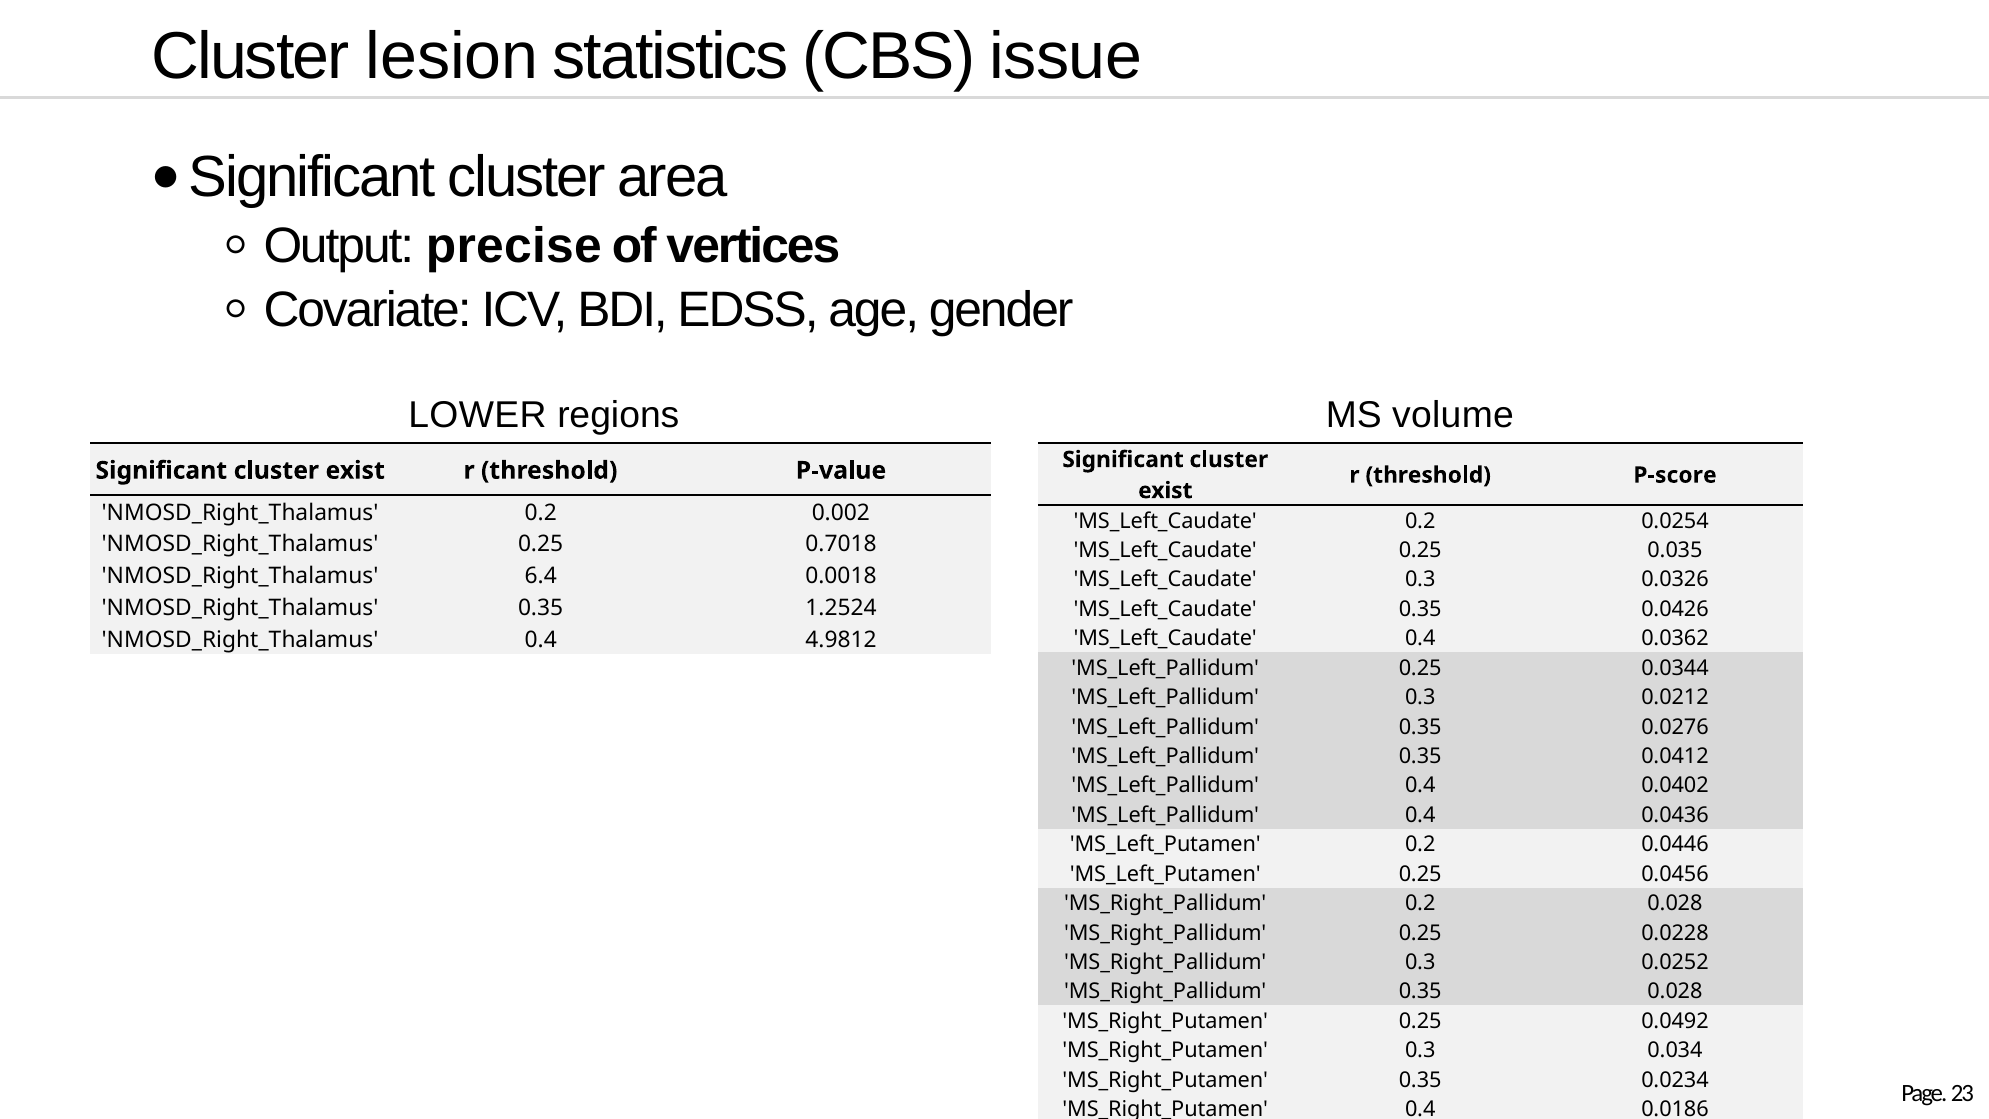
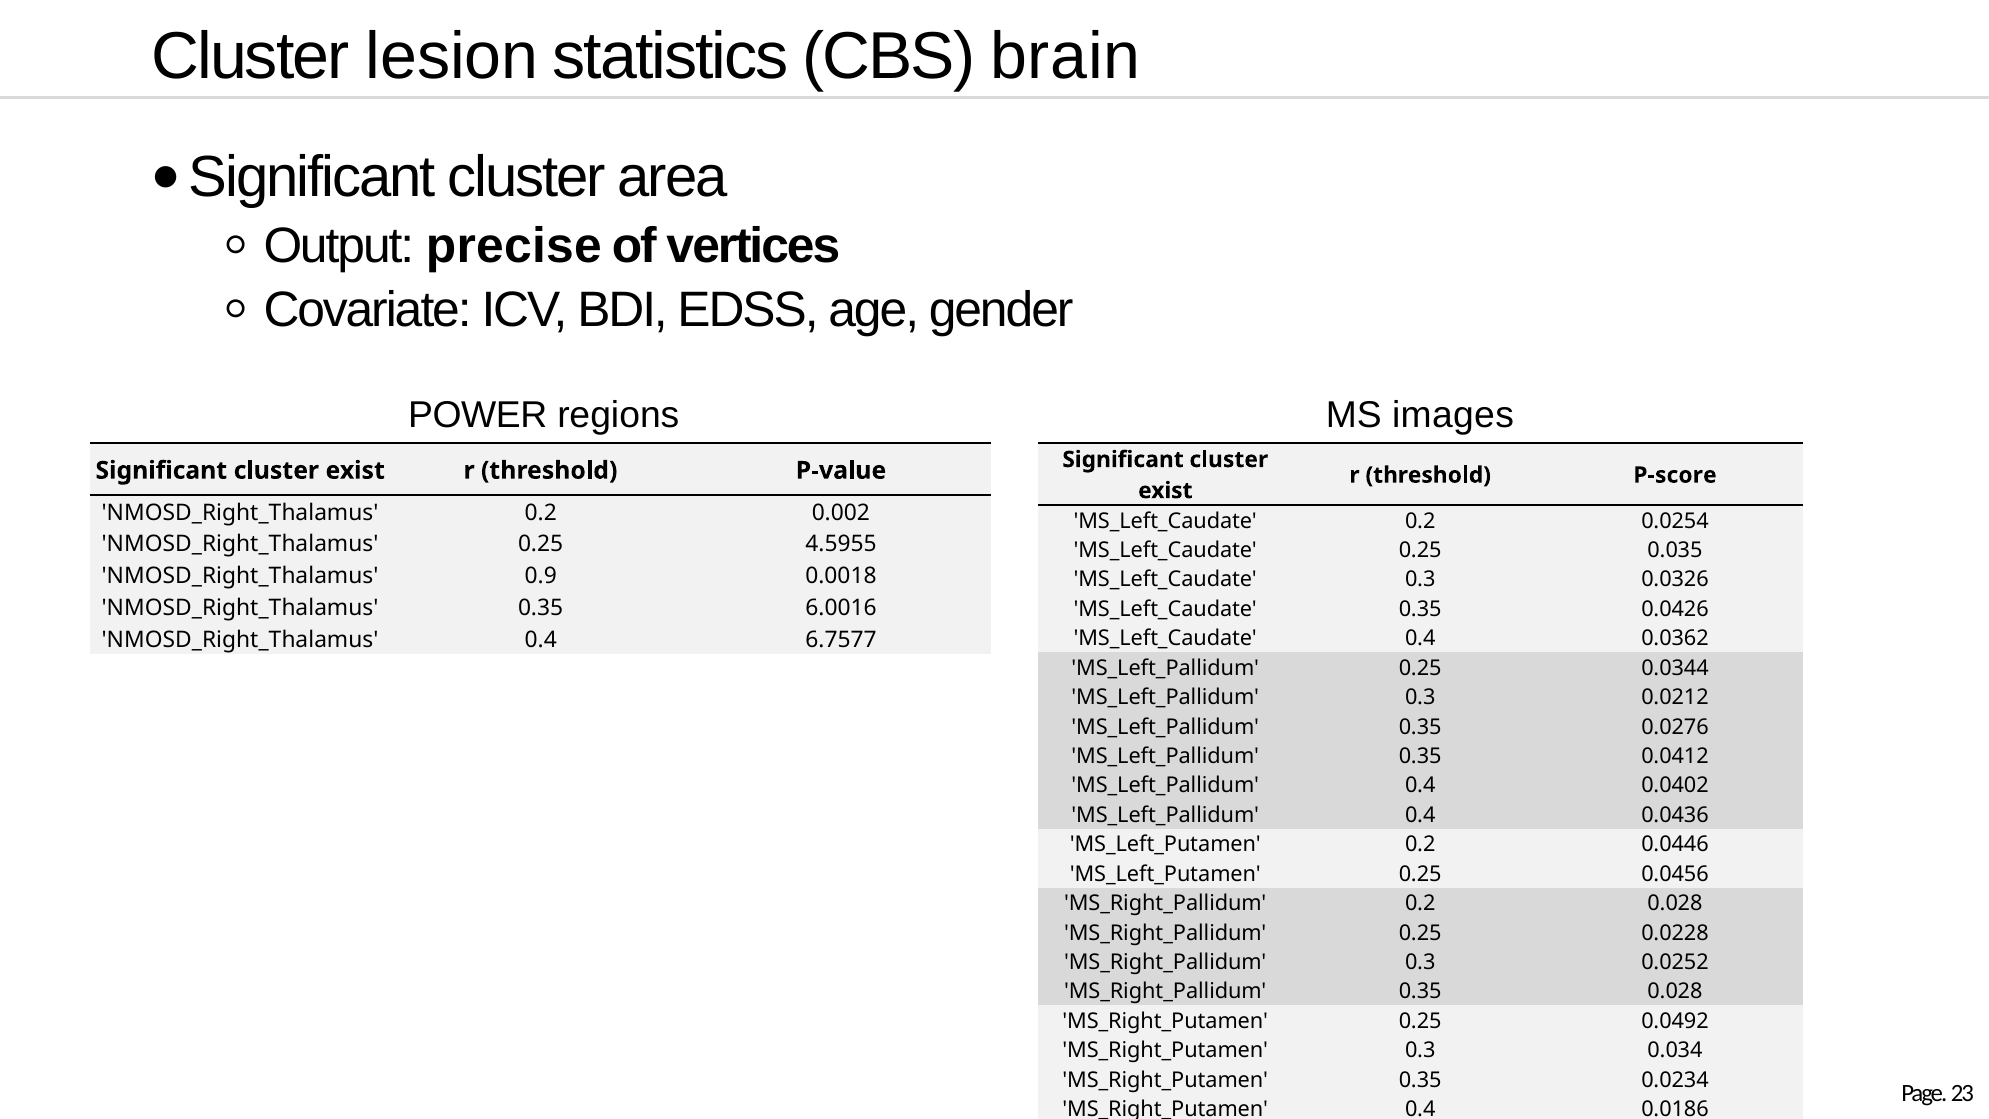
issue: issue -> brain (1065, 56)
LOWER: LOWER -> POWER (478, 415)
volume: volume -> images (1453, 415)
0.7018: 0.7018 -> 4.5955 (841, 544)
6.4: 6.4 -> 0.9 (541, 576)
1.2524: 1.2524 -> 6.0016 (841, 608)
4.9812: 4.9812 -> 6.7577 (841, 640)
